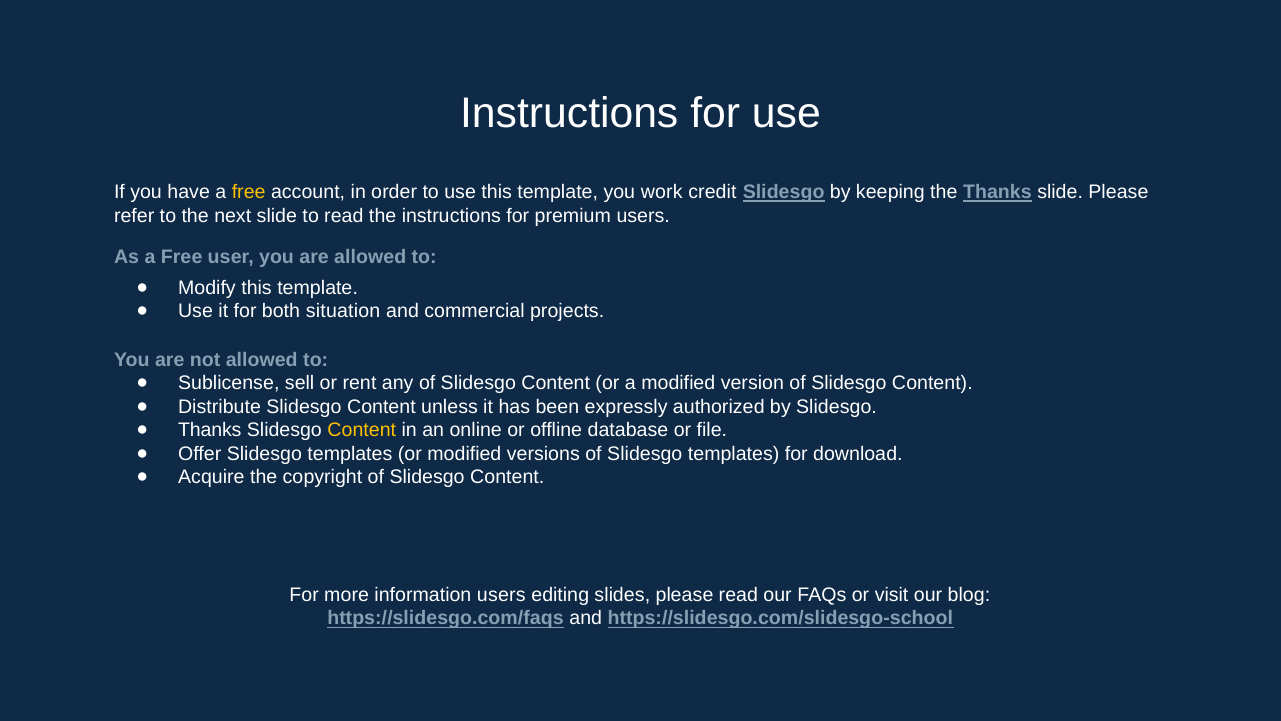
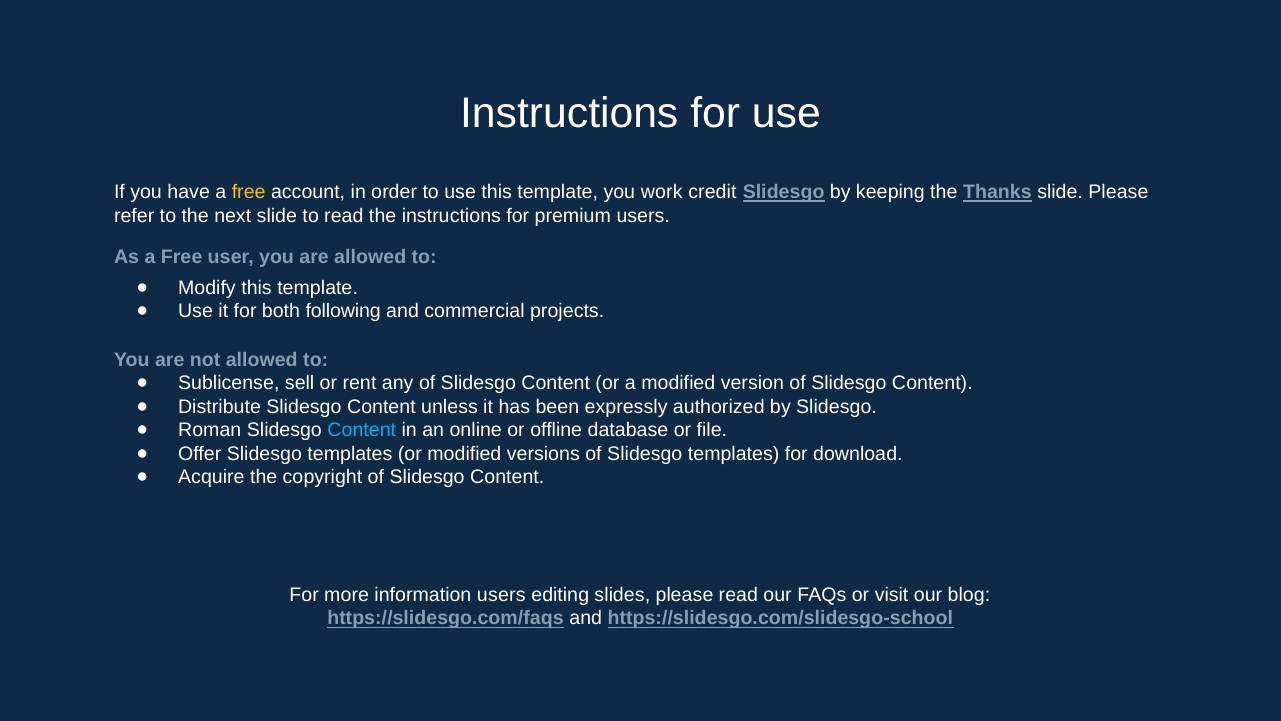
situation: situation -> following (343, 311)
Thanks: Thanks -> Roman (210, 430)
Content colour: yellow -> light blue (362, 430)
